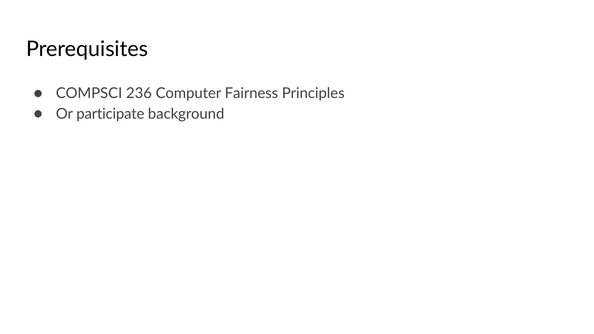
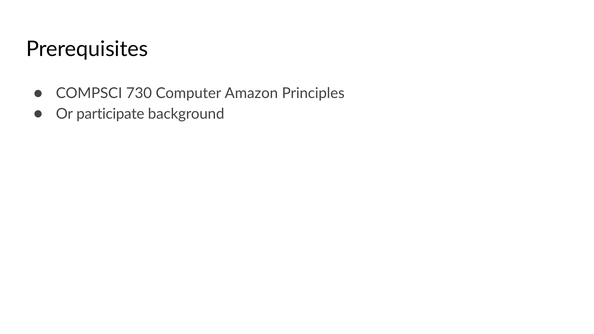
236: 236 -> 730 (139, 93)
Fairness: Fairness -> Amazon (251, 93)
